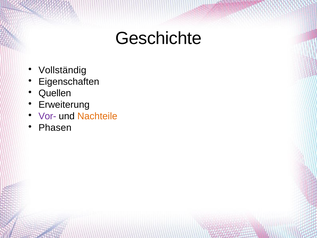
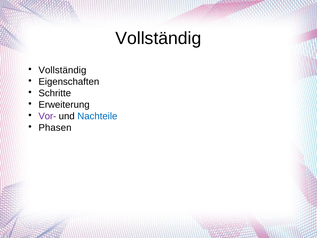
Geschichte: Geschichte -> Vollständig (158, 38)
Quellen: Quellen -> Schritte (55, 93)
Nachteile colour: orange -> blue (97, 116)
